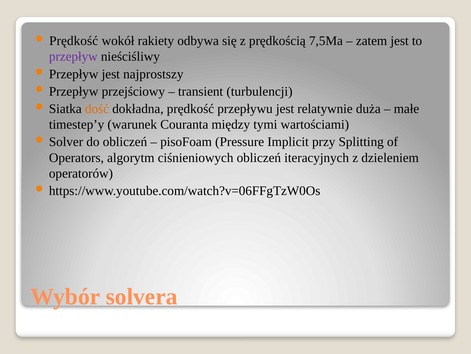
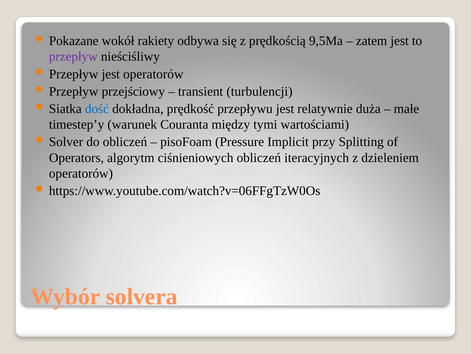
Prędkość: Prędkość -> Pokazane (74, 41)
7,5Ma: 7,5Ma -> 9,5Ma (326, 41)
jest najprostszy: najprostszy -> operatorów (153, 74)
dość colour: orange -> blue (97, 109)
